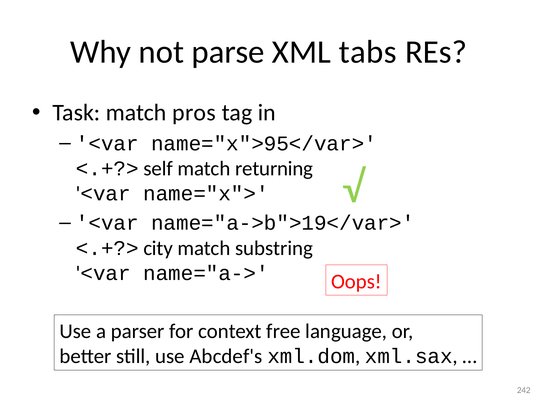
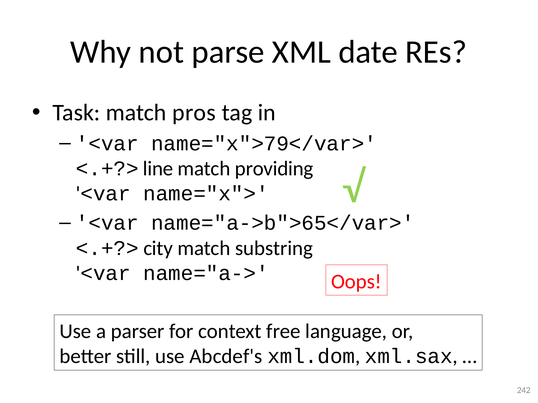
tabs: tabs -> date (368, 52)
name="x">95</var>: name="x">95</var> -> name="x">79</var> (264, 144)
self: self -> line (158, 169)
returning: returning -> providing (274, 169)
name="a->b">19</var>: name="a->b">19</var> -> name="a->b">65</var> (283, 223)
